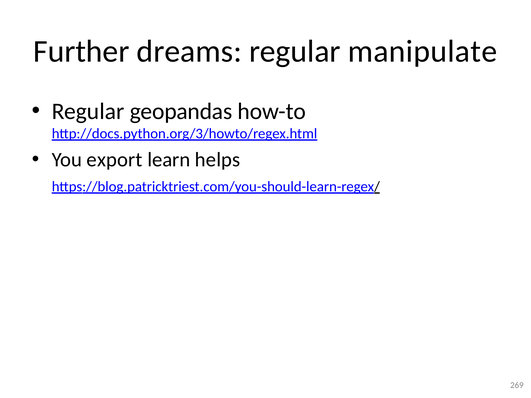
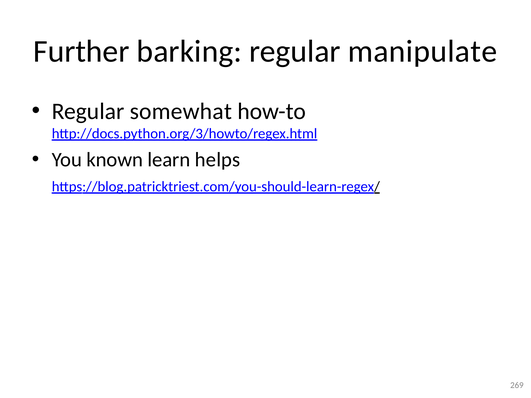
dreams: dreams -> barking (189, 51)
geopandas: geopandas -> somewhat (181, 111)
export: export -> known (115, 160)
